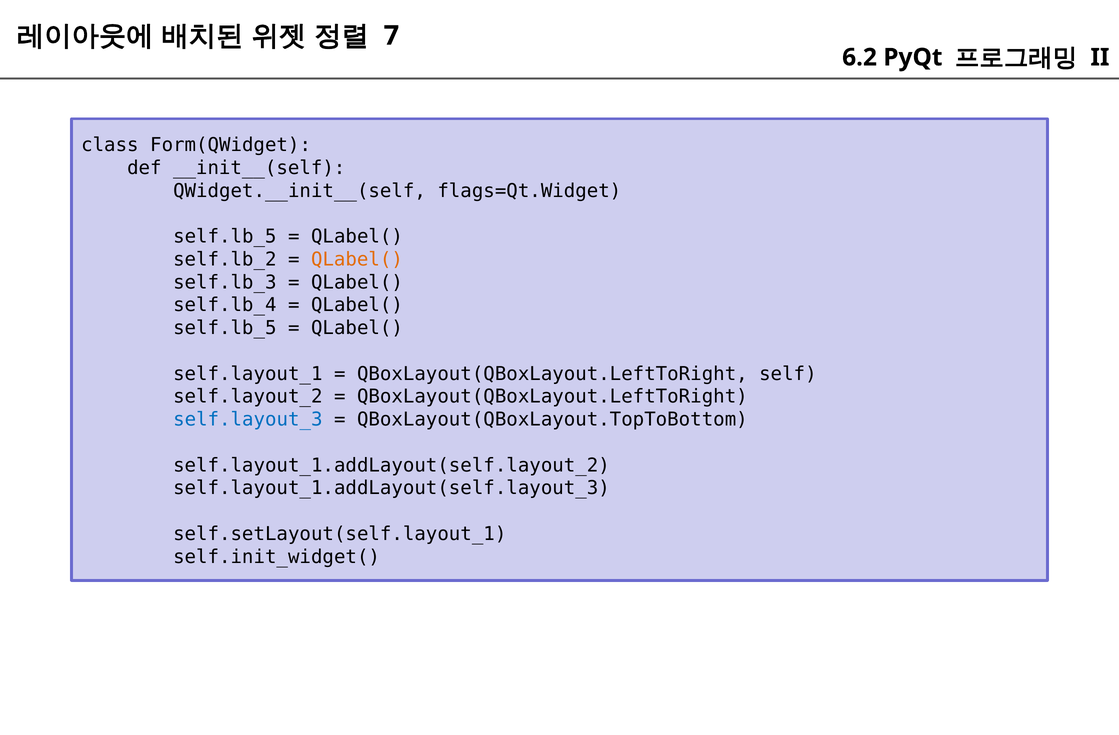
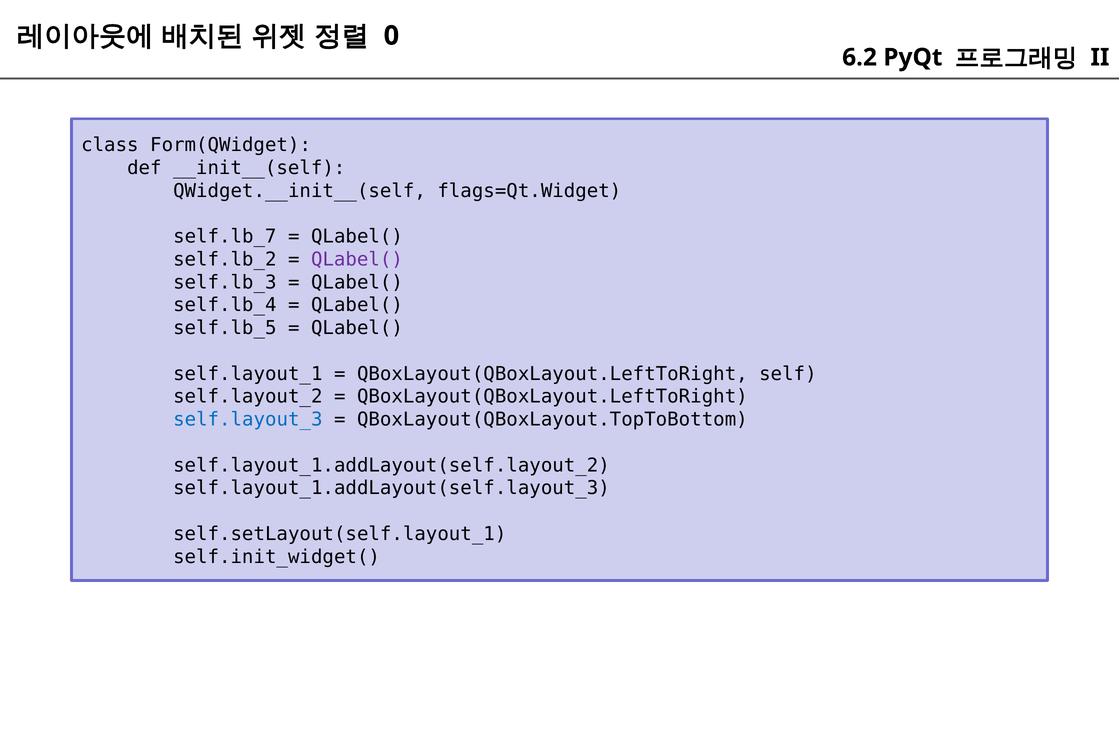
7: 7 -> 0 (391, 36)
self.lb_5: self.lb_5 -> self.lb_7 (225, 237)
QLabel( colour: orange -> purple (357, 259)
